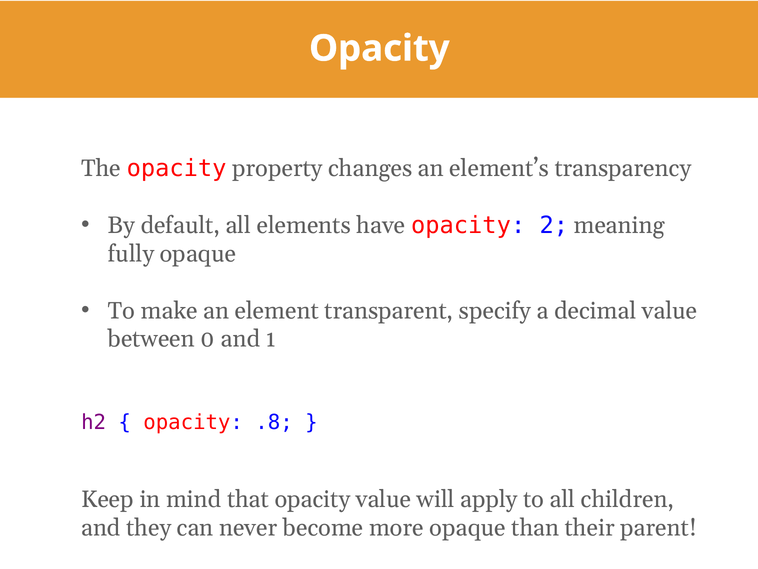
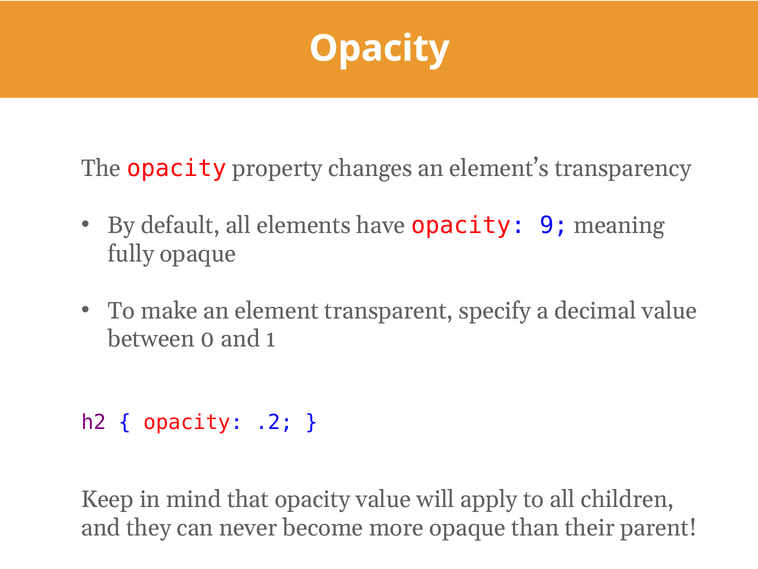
2: 2 -> 9 (554, 225)
.8: .8 -> .2 (274, 422)
